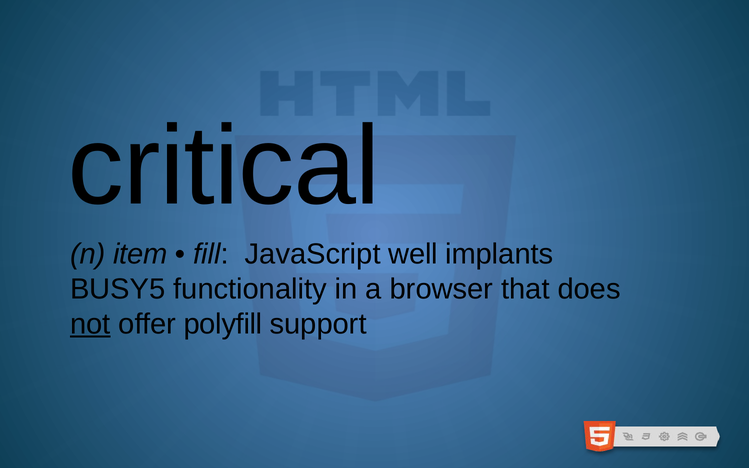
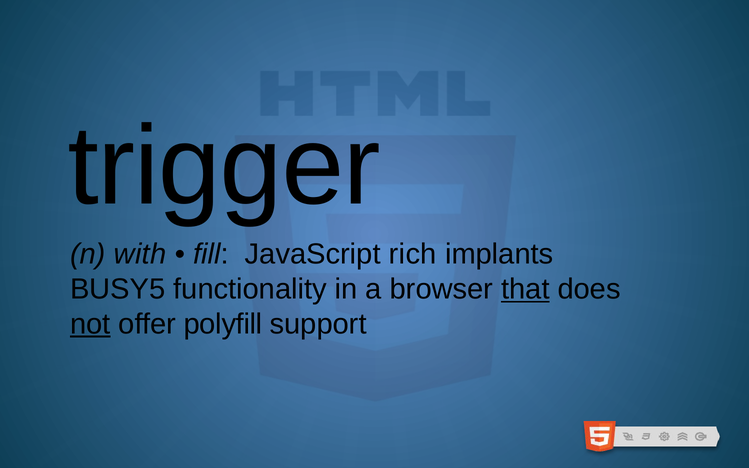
critical: critical -> trigger (224, 167)
item: item -> with (140, 254)
well: well -> rich (413, 254)
that underline: none -> present (525, 289)
